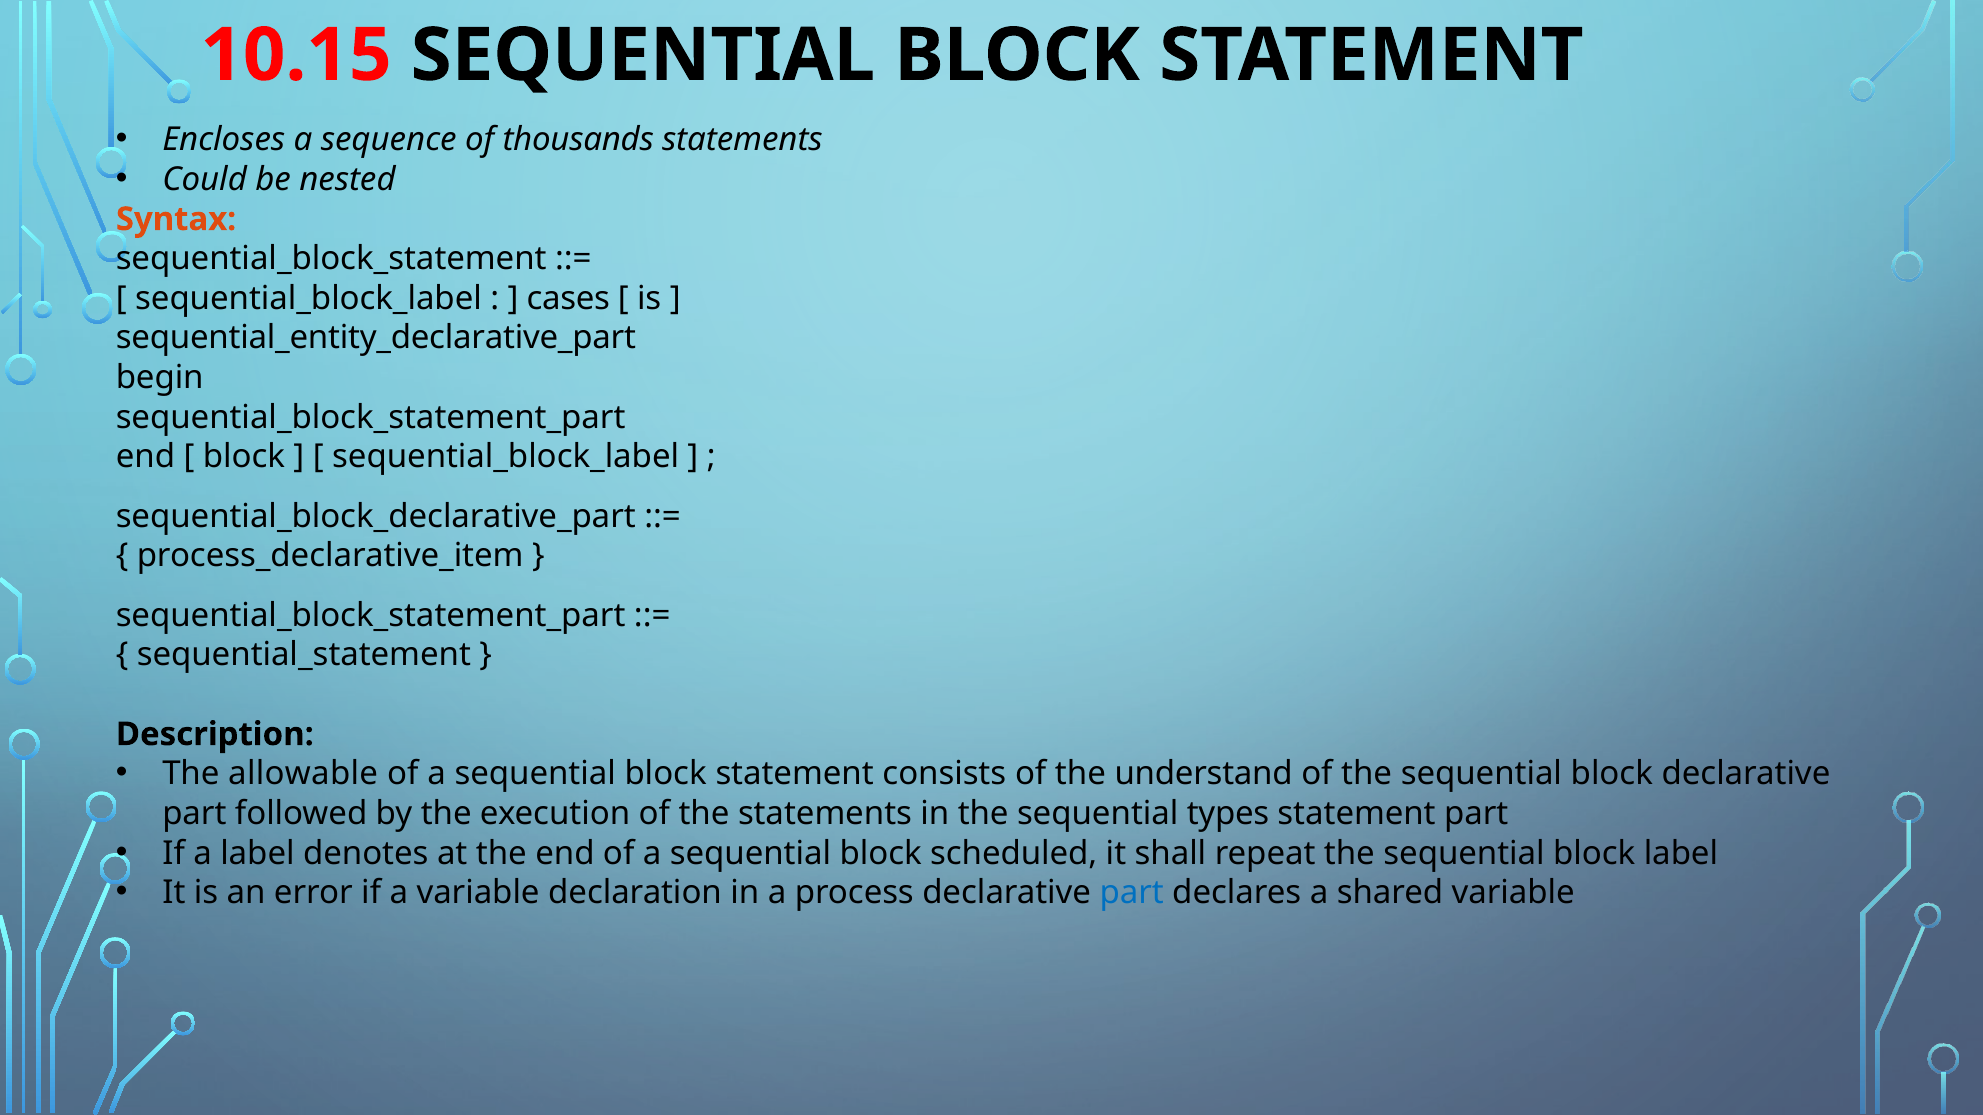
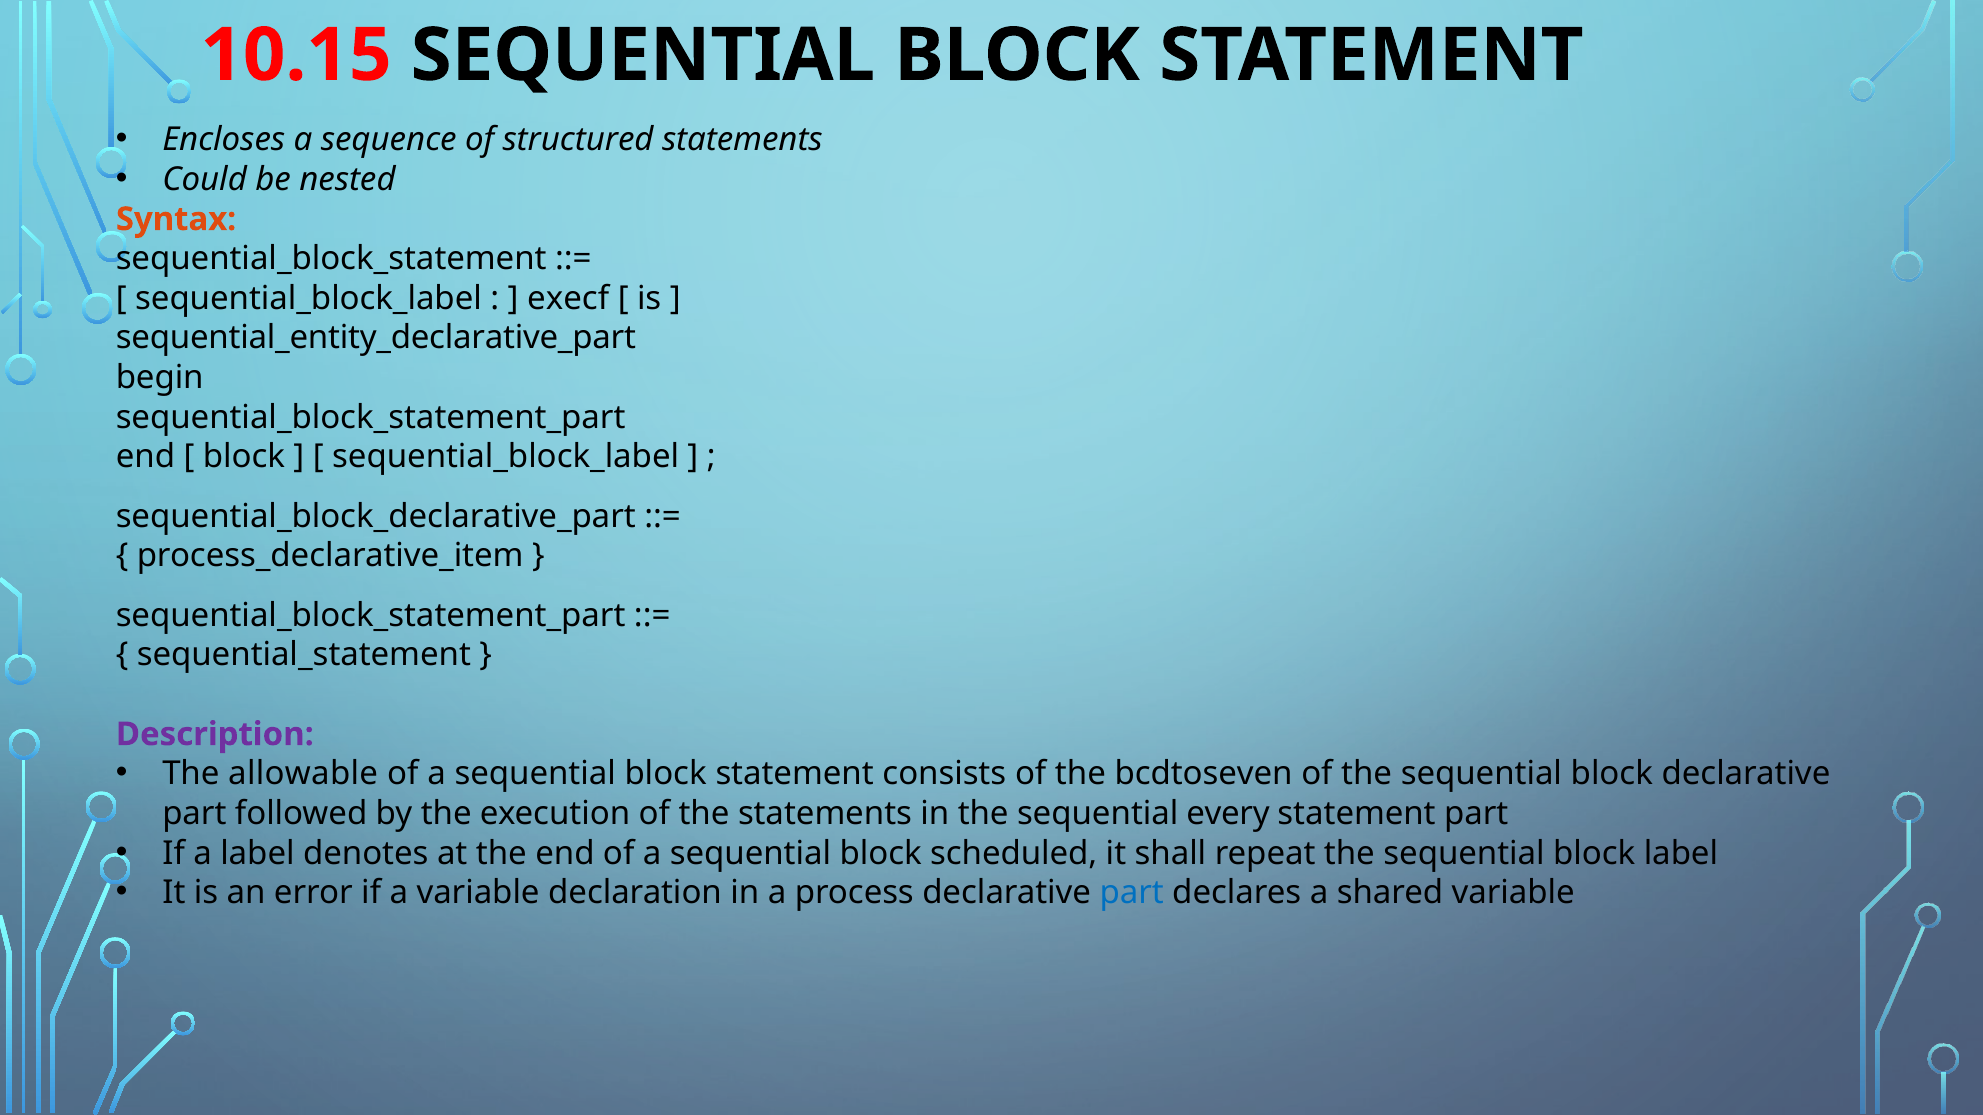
thousands: thousands -> structured (578, 140)
cases: cases -> execf (568, 299)
Description colour: black -> purple (215, 735)
understand: understand -> bcdtoseven (1204, 774)
types: types -> every (1228, 814)
